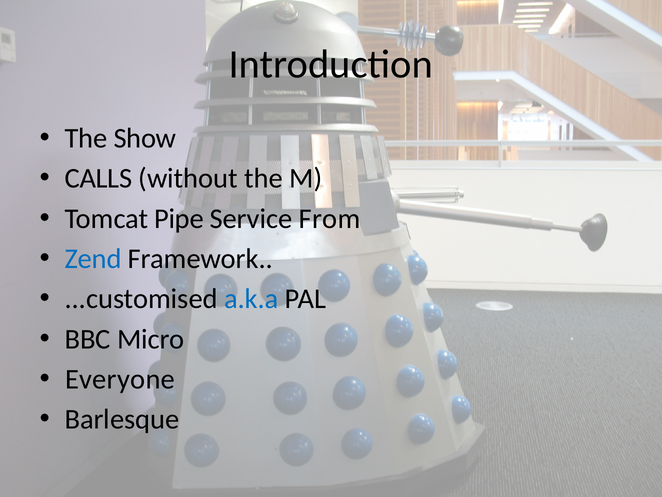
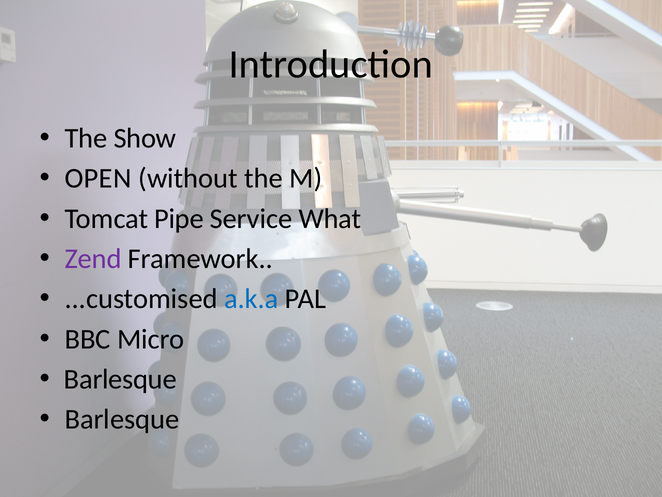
CALLS: CALLS -> OPEN (98, 178)
From: From -> What (330, 218)
Zend colour: blue -> purple (93, 259)
Everyone: Everyone -> Barlesque (120, 379)
